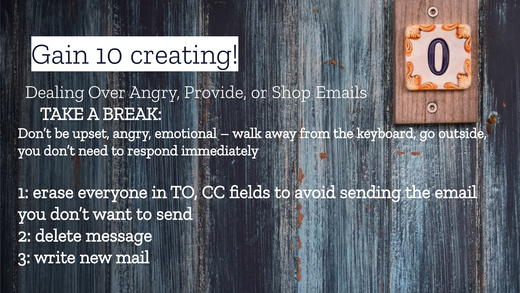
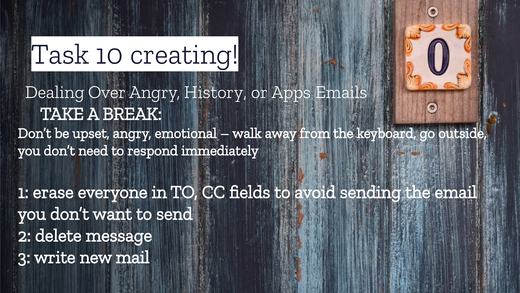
Gain: Gain -> Task (60, 54)
Provide: Provide -> History (216, 92)
Shop: Shop -> Apps (291, 92)
